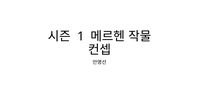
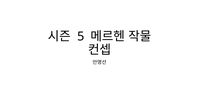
1: 1 -> 5 (81, 36)
